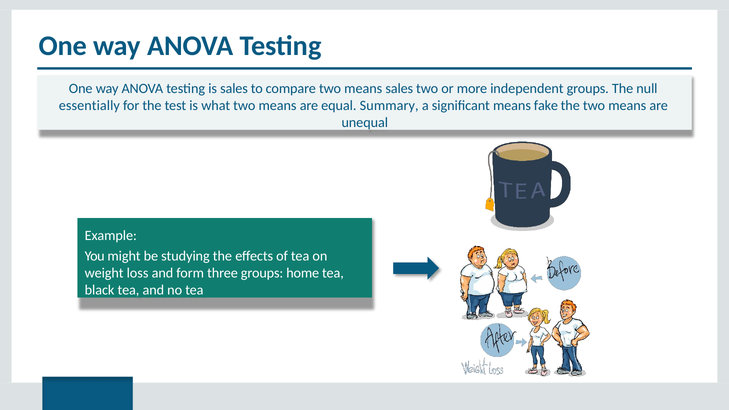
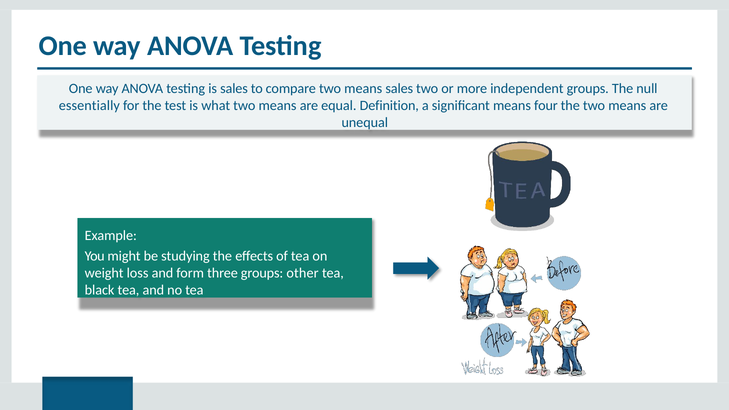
Summary: Summary -> Definition (389, 105)
fake: fake -> four (546, 105)
home: home -> other (303, 273)
